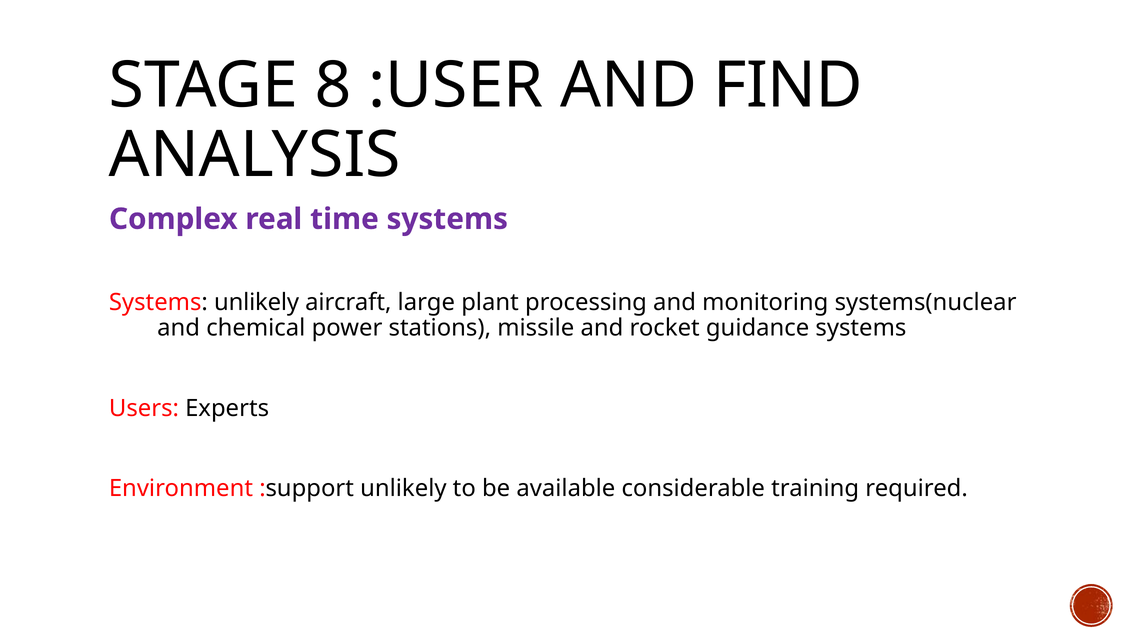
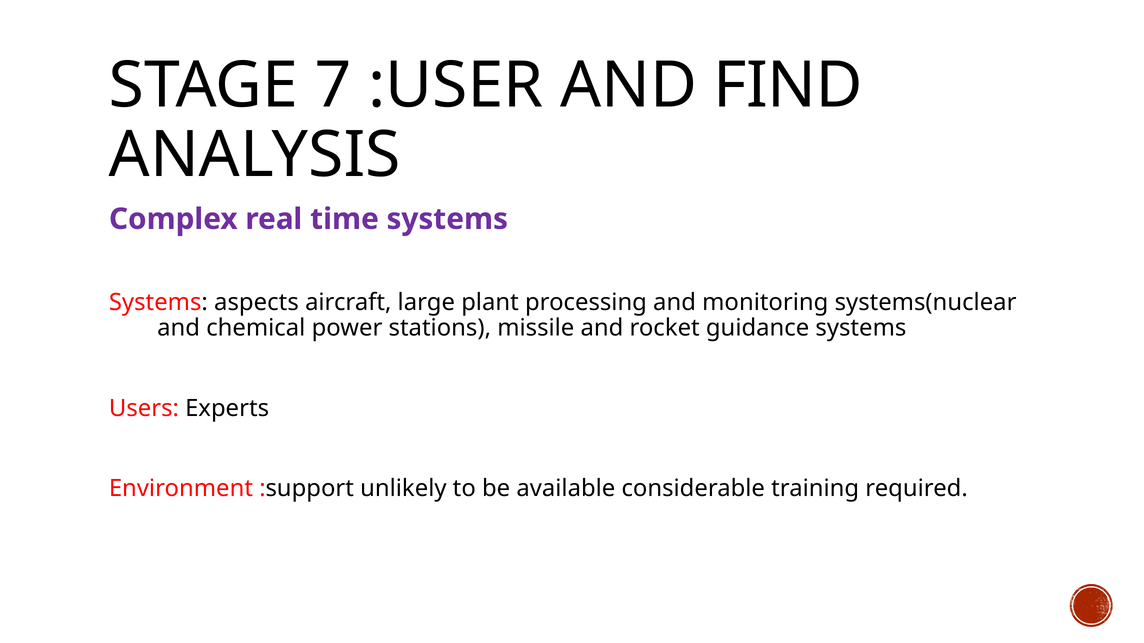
8: 8 -> 7 (333, 86)
Systems unlikely: unlikely -> aspects (256, 303)
